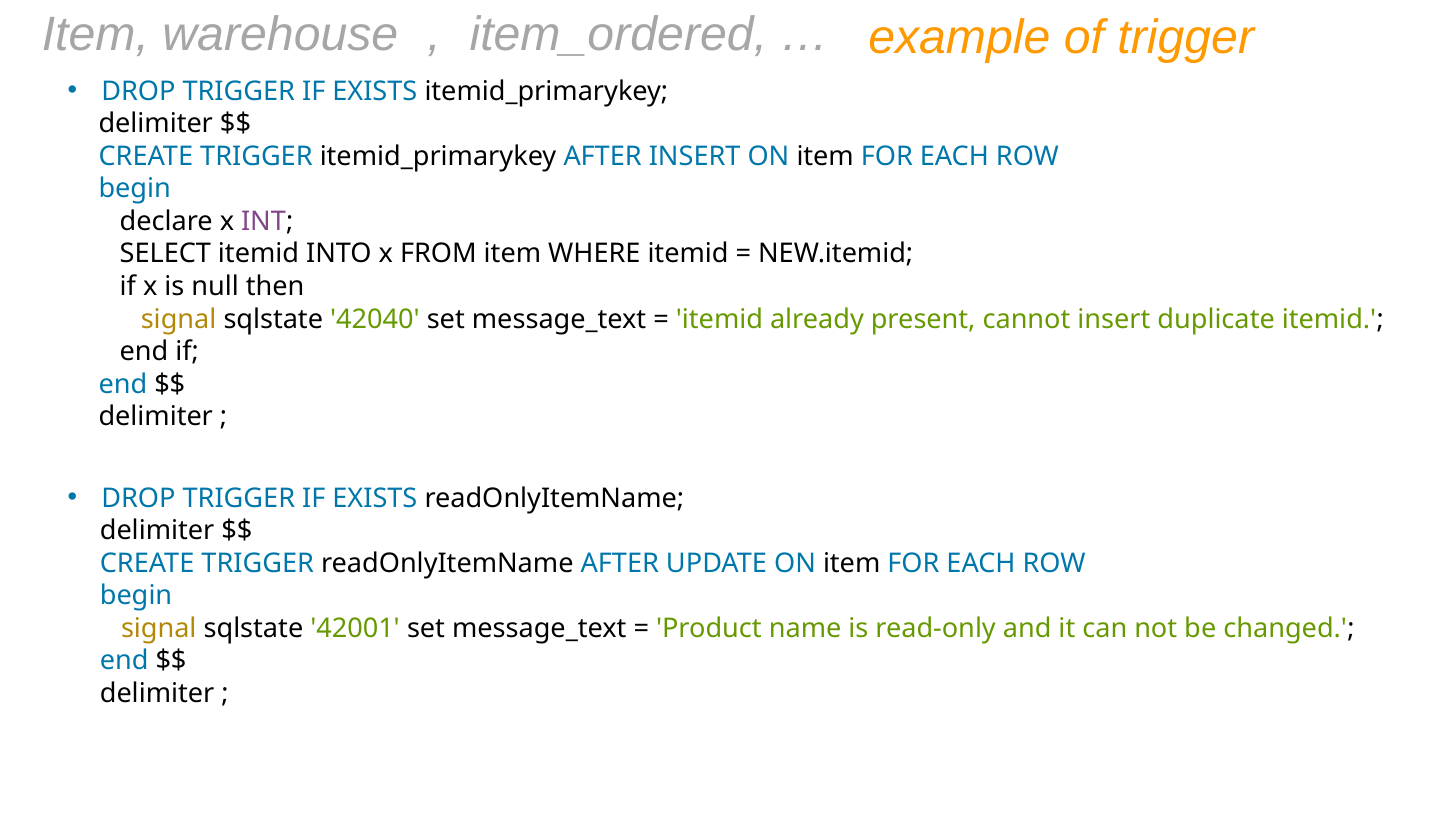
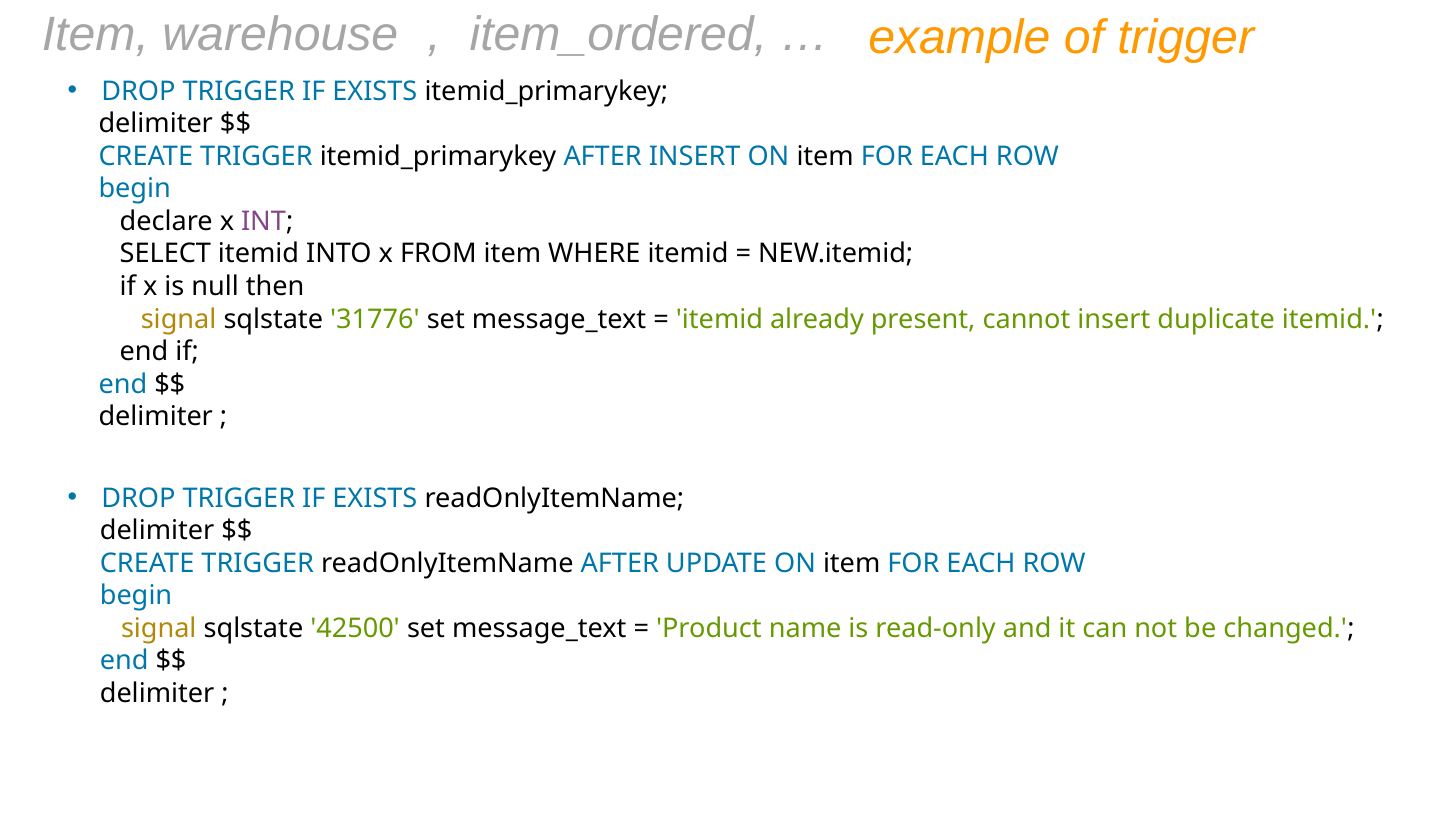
42040: 42040 -> 31776 (375, 319)
42001: 42001 -> 42500 (355, 629)
